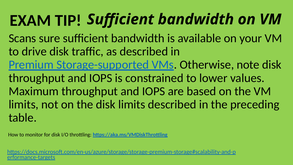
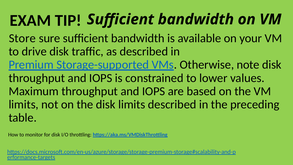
Scans: Scans -> Store (22, 38)
